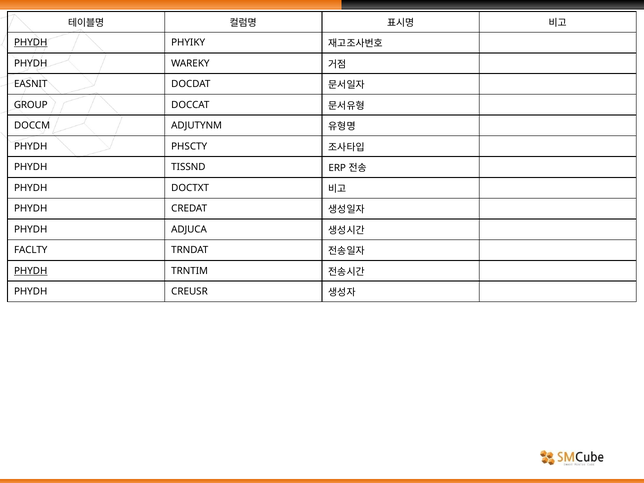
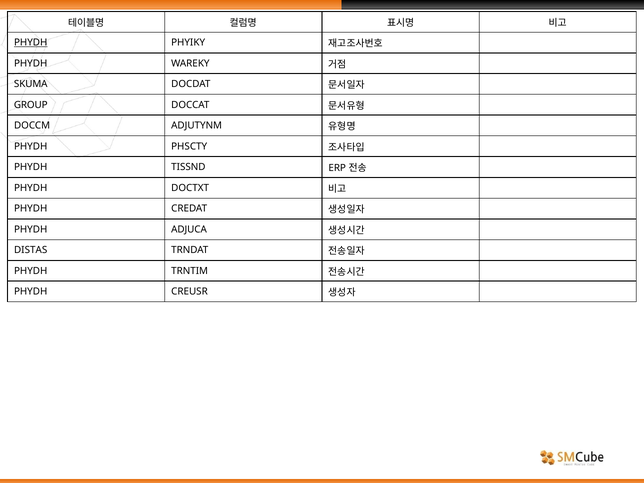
EASNIT: EASNIT -> SKUMA (31, 84)
FACLTY: FACLTY -> DISTAS (31, 250)
PHYDH underline: present -> none (31, 271)
